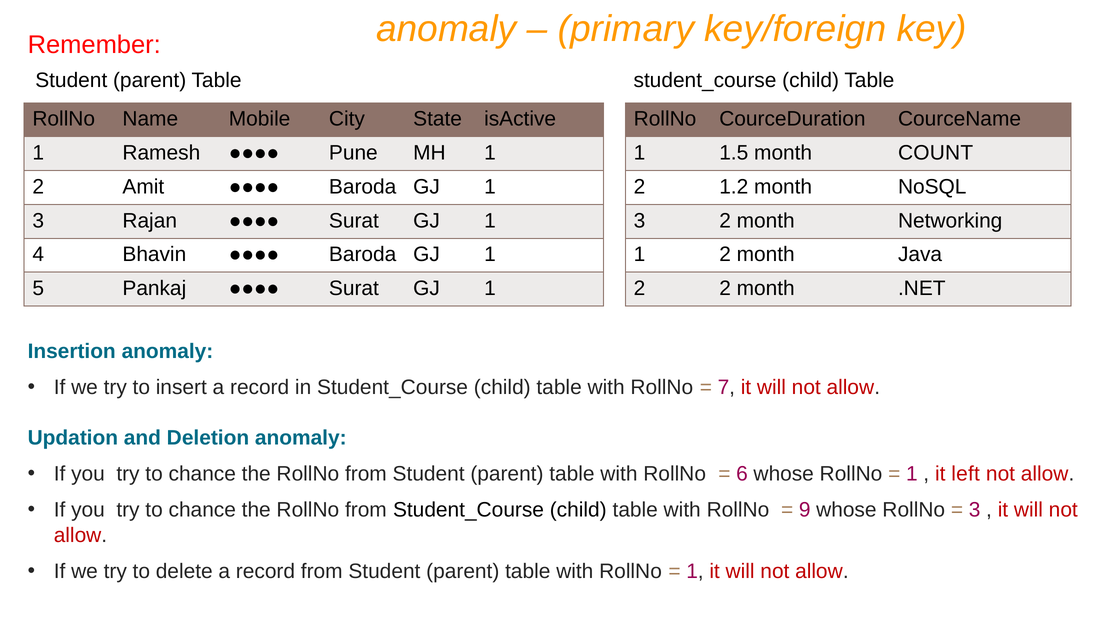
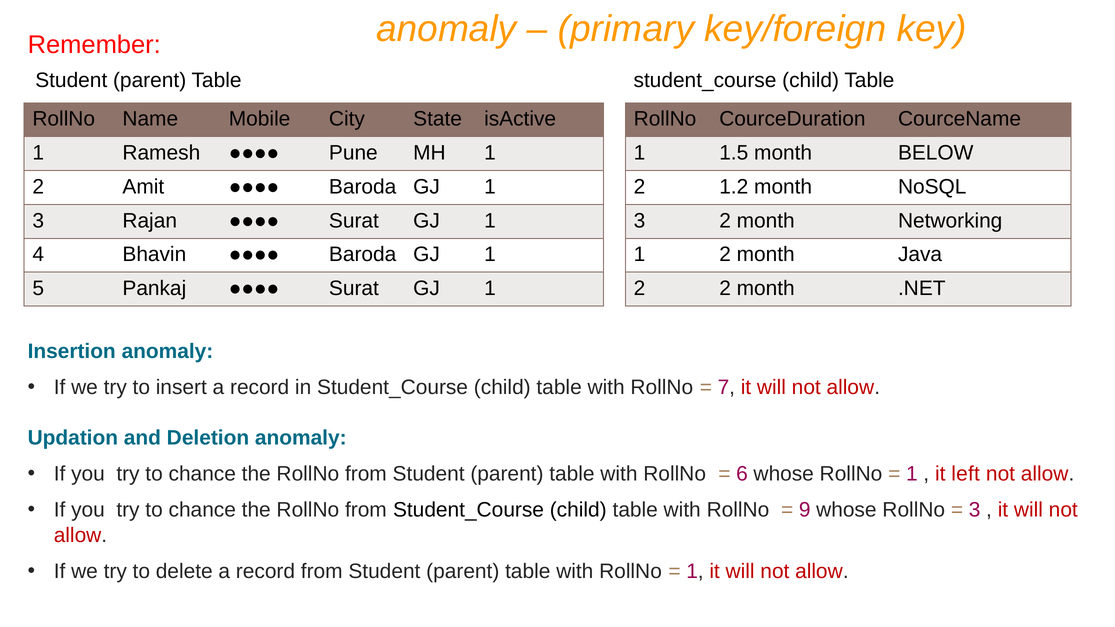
COUNT: COUNT -> BELOW (936, 153)
